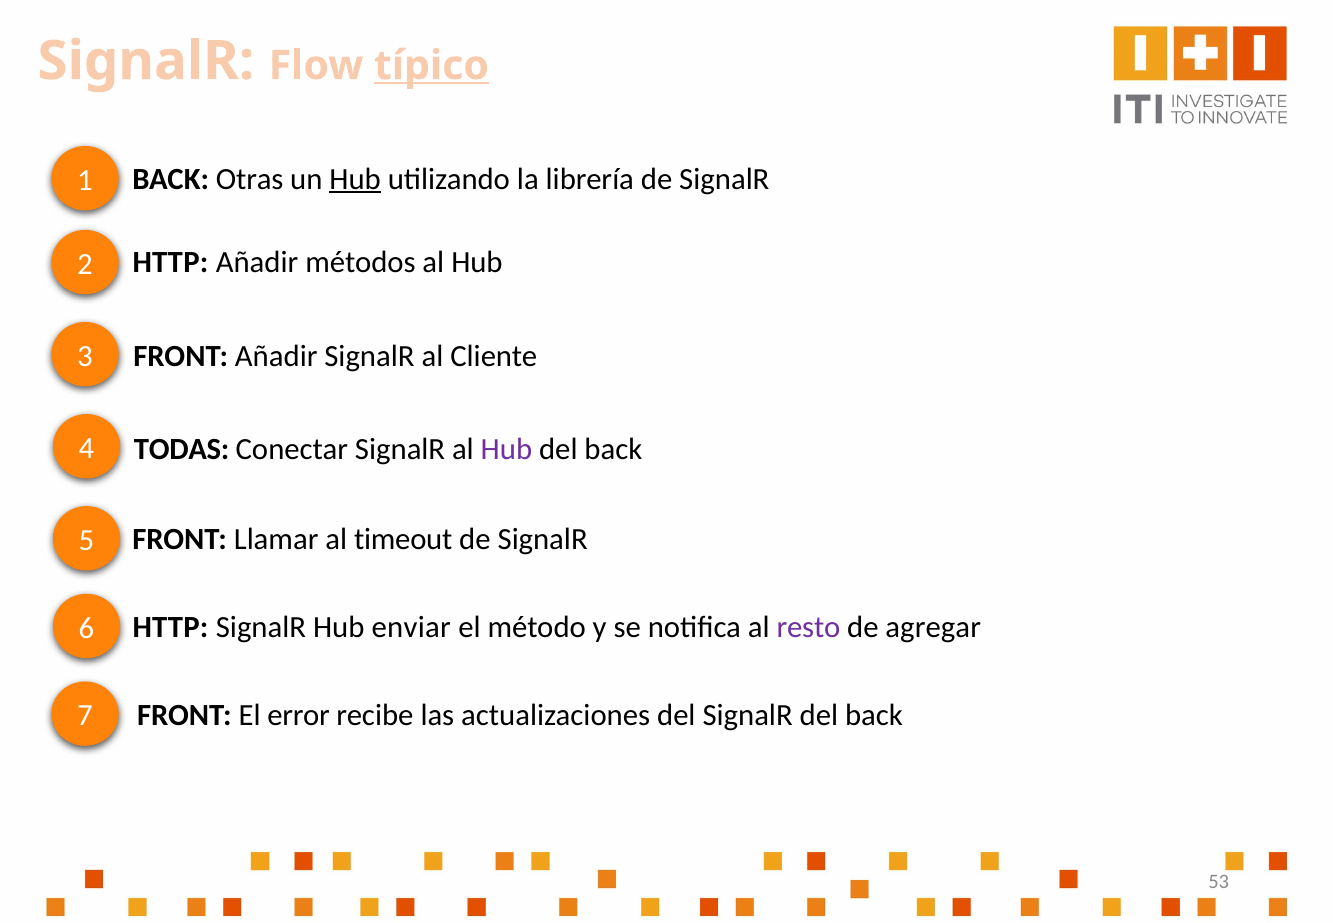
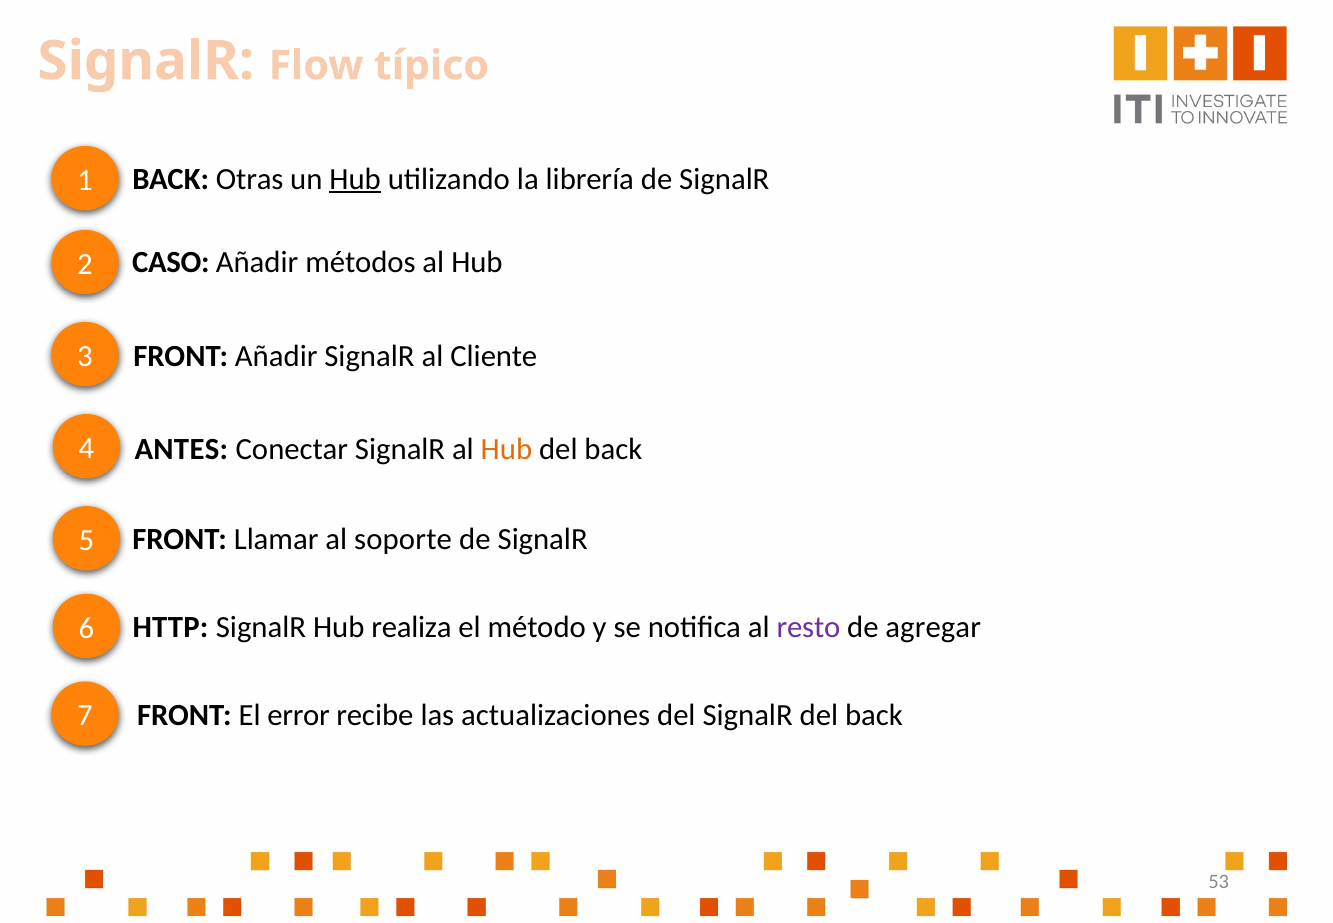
típico underline: present -> none (431, 66)
HTTP: HTTP -> CASO (171, 262)
TODAS: TODAS -> ANTES (181, 450)
Hub colour: purple -> orange (506, 450)
timeout: timeout -> soporte (403, 539)
enviar: enviar -> realiza (411, 628)
